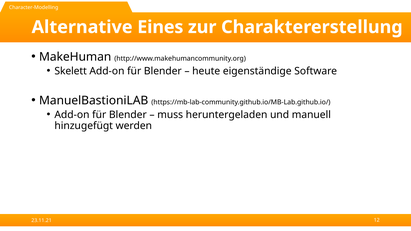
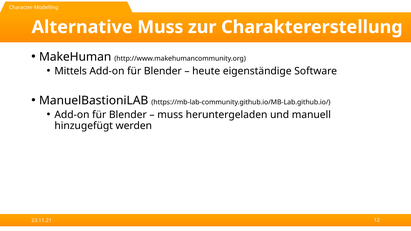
Alternative Eines: Eines -> Muss (160, 27)
Skelett: Skelett -> Mittels (71, 71)
